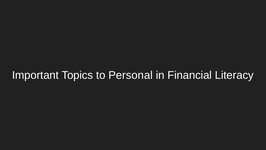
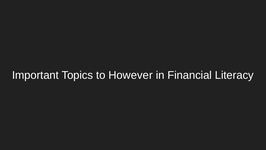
Personal: Personal -> However (131, 75)
